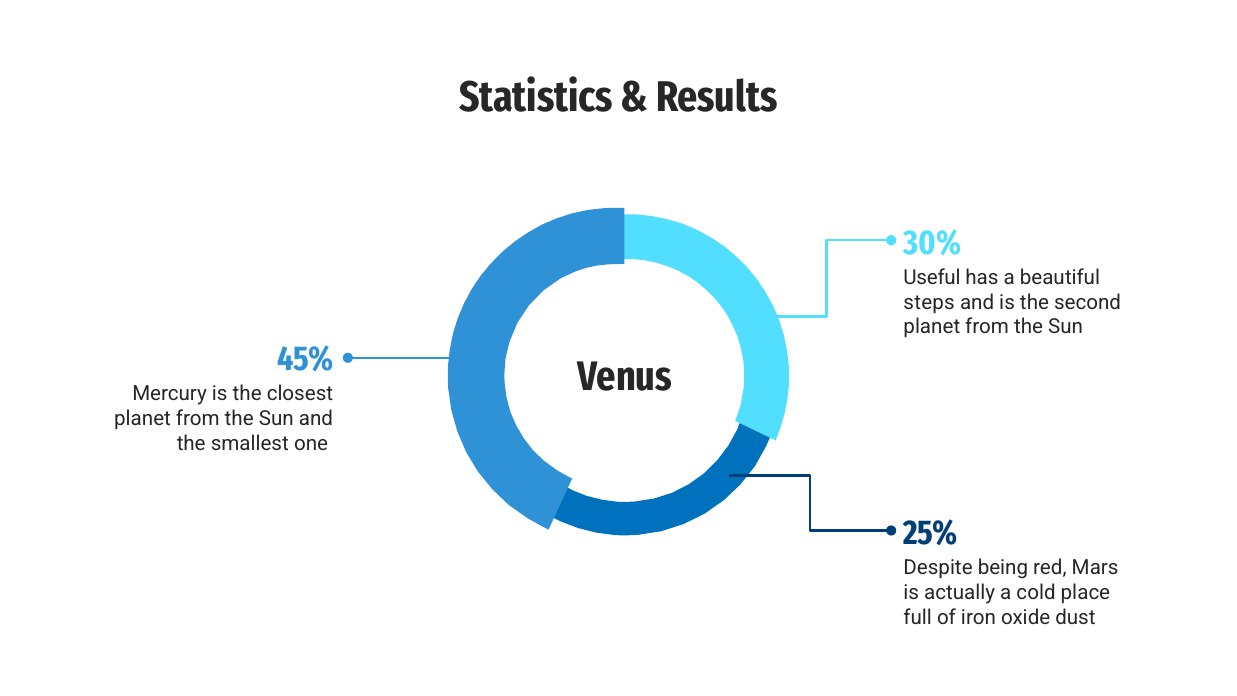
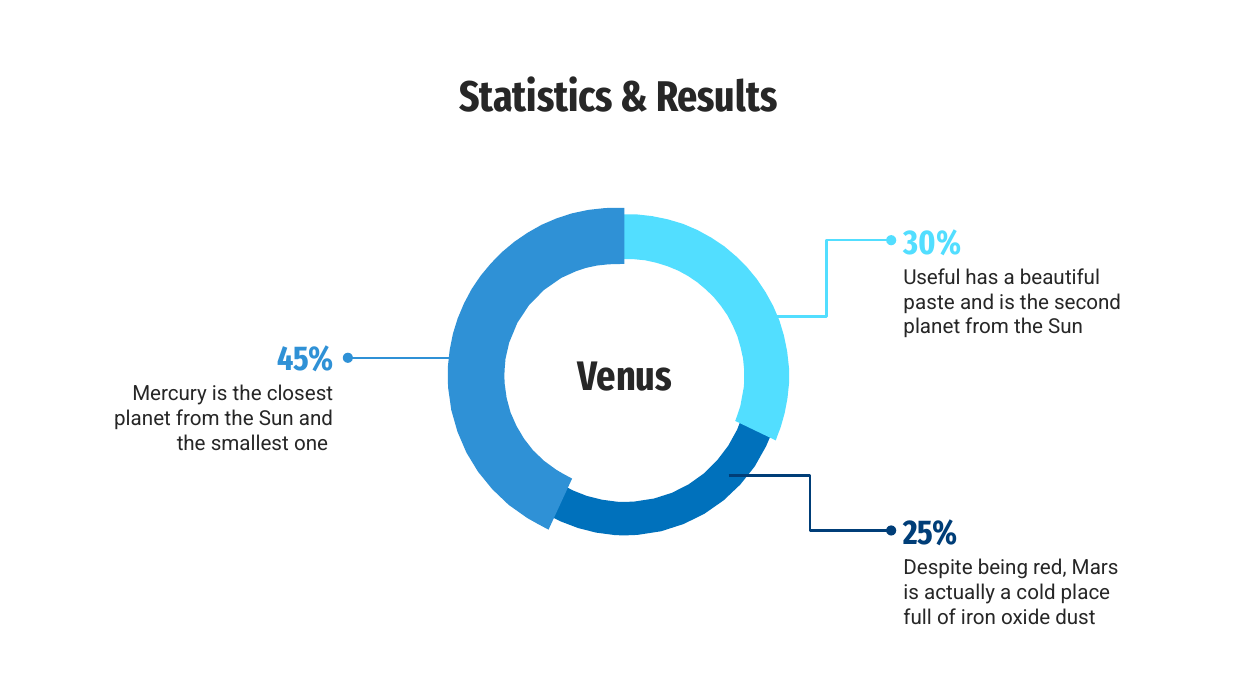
steps: steps -> paste (929, 302)
